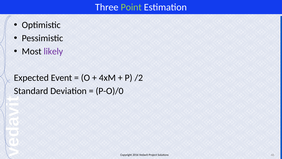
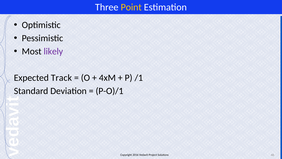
Point colour: light green -> yellow (131, 7)
Event: Event -> Track (61, 78)
/2: /2 -> /1 (139, 78)
P-O)/0: P-O)/0 -> P-O)/1 (110, 91)
